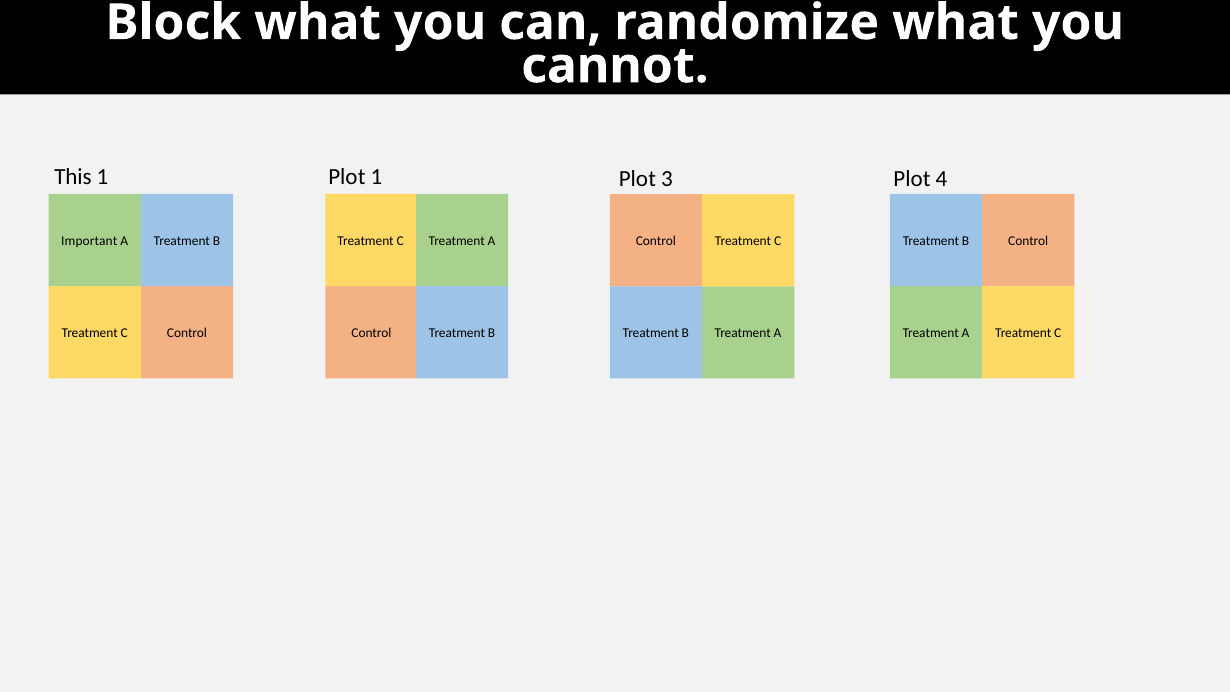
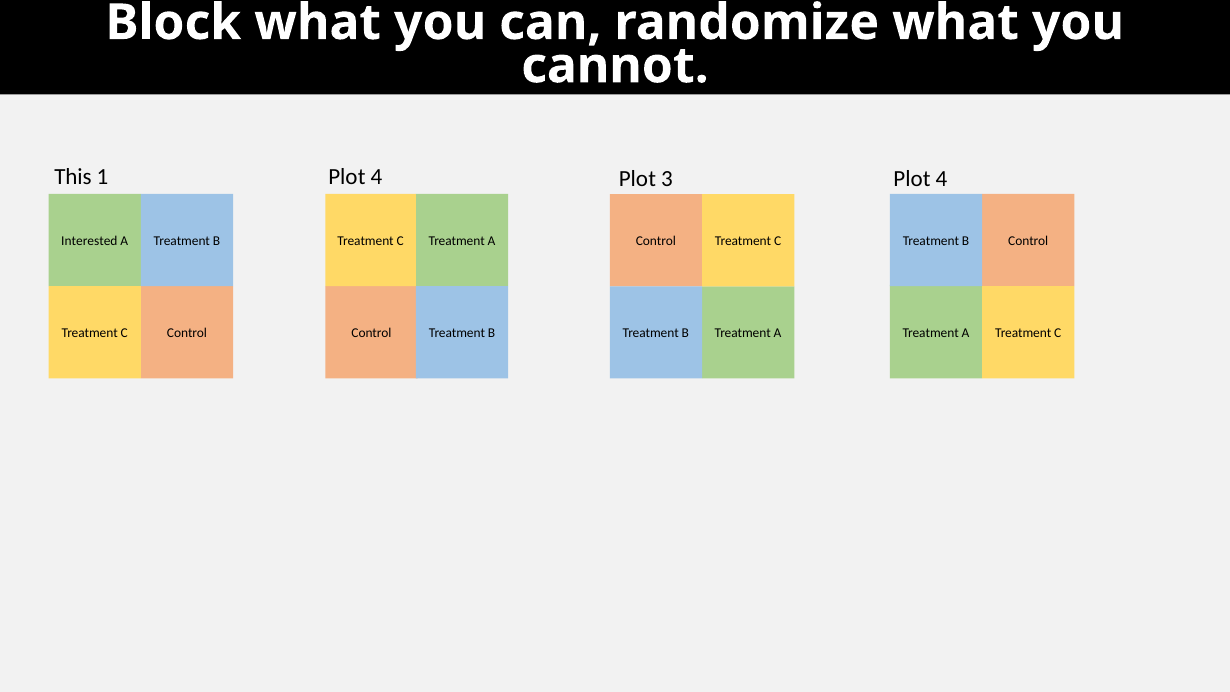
1: 1 -> 4 (376, 177)
Important: Important -> Interested (89, 241)
